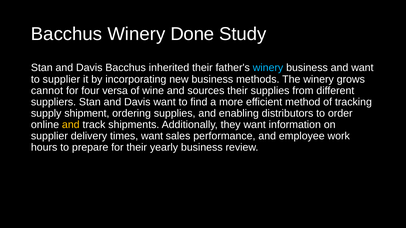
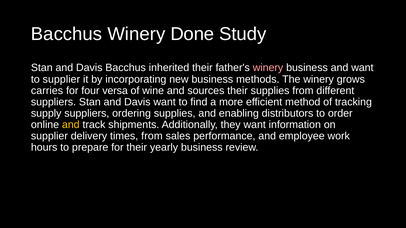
winery colour: light blue -> pink (268, 68)
cannot: cannot -> carries (47, 91)
supply shipment: shipment -> suppliers (87, 114)
times want: want -> from (152, 136)
